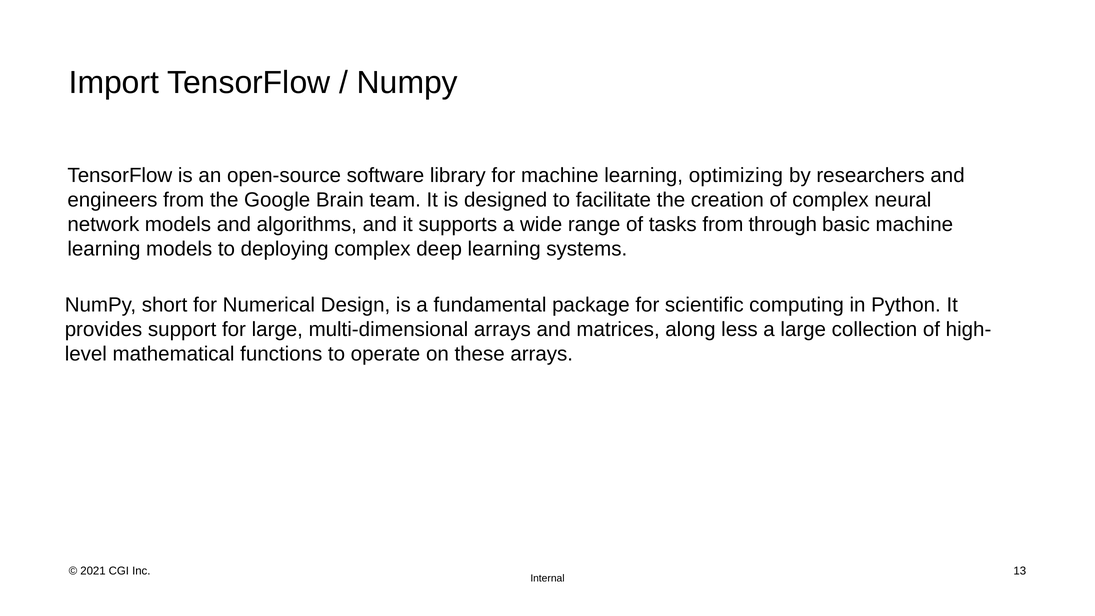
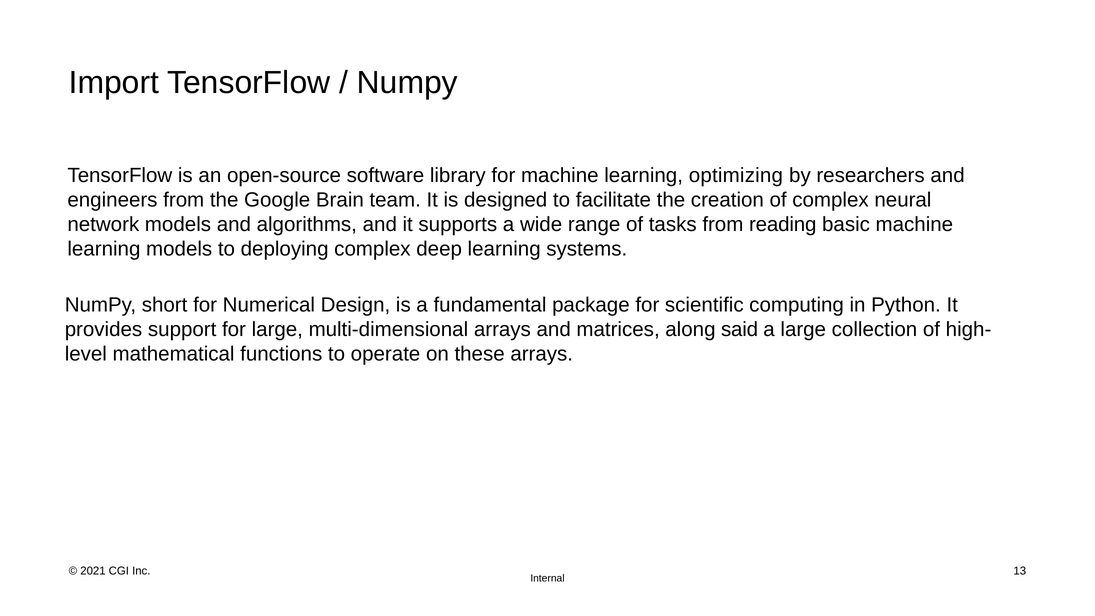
through: through -> reading (783, 225)
less: less -> said (740, 330)
